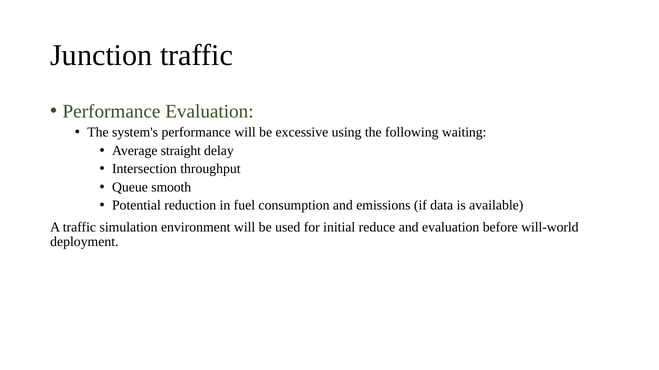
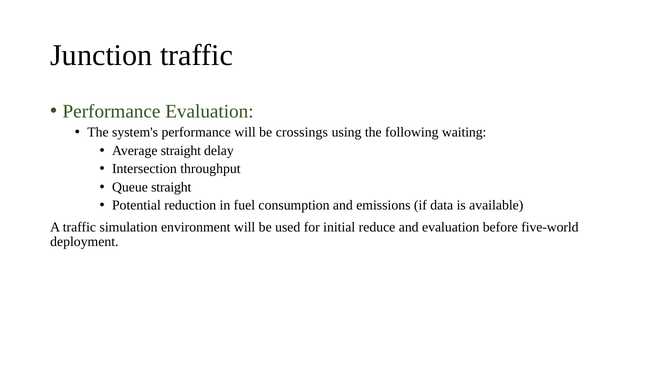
excessive: excessive -> crossings (302, 133)
Queue smooth: smooth -> straight (171, 187)
will-world: will-world -> five-world (550, 227)
